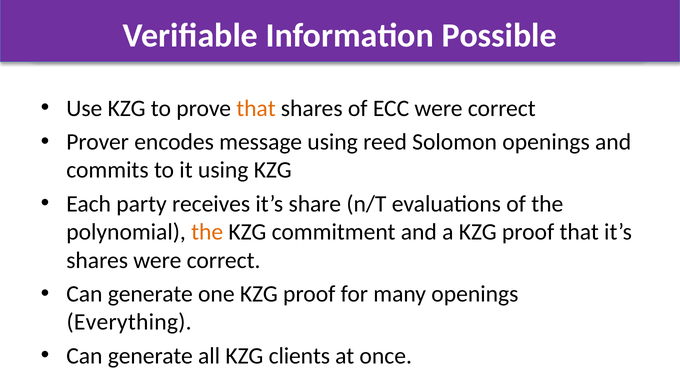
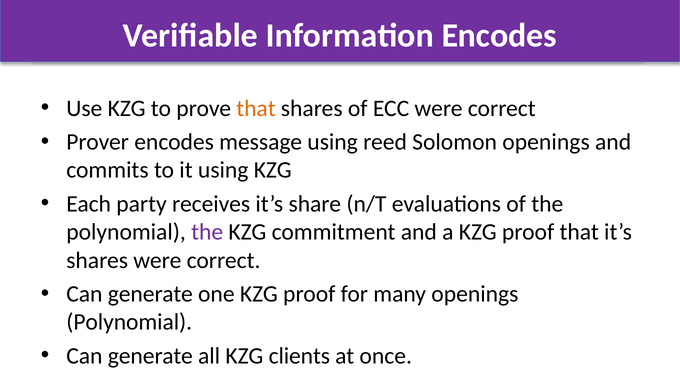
Information Possible: Possible -> Encodes (499, 35)
the colour: orange -> purple (207, 232)
Everything: Everything -> Polynomial (129, 323)
